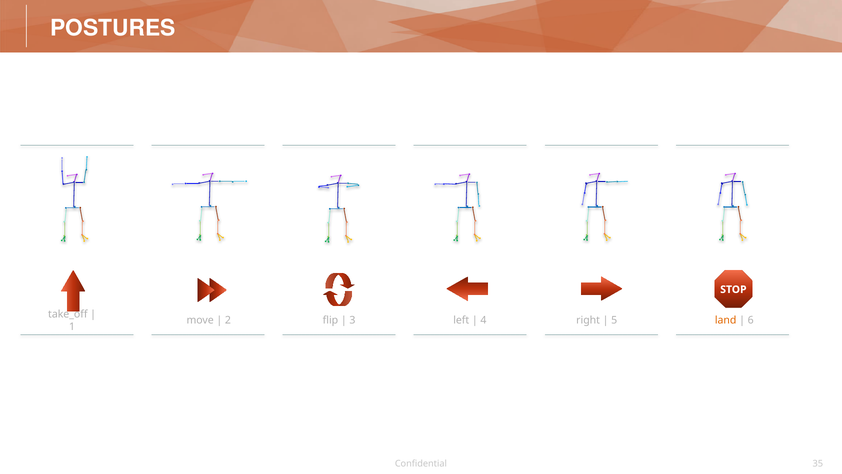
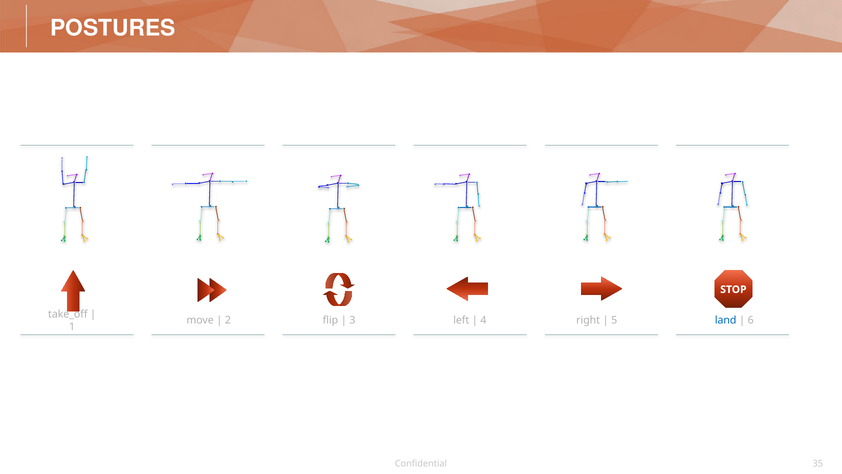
land colour: orange -> blue (726, 320)
